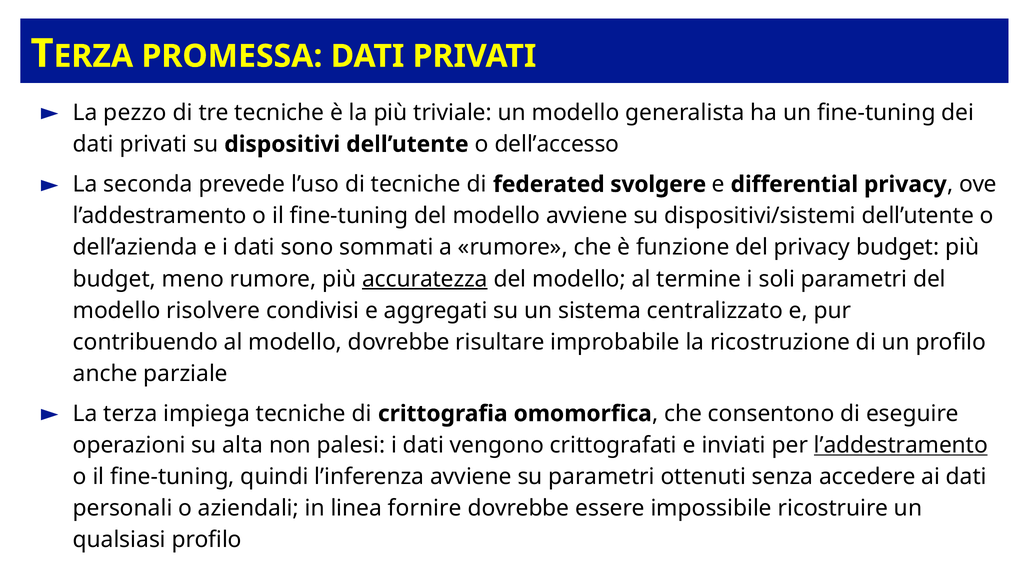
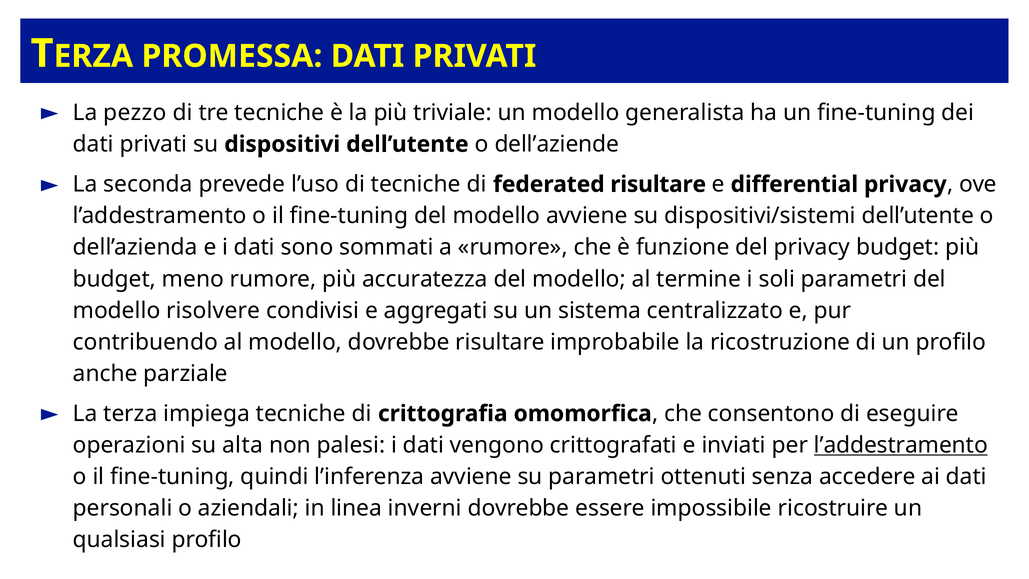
dell’accesso: dell’accesso -> dell’aziende (557, 144)
federated svolgere: svolgere -> risultare (658, 184)
accuratezza underline: present -> none (425, 279)
fornire: fornire -> inverni (425, 508)
